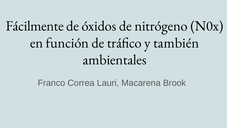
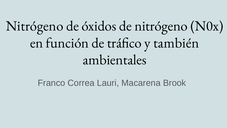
Fácilmente: Fácilmente -> Nitrógeno (35, 26)
